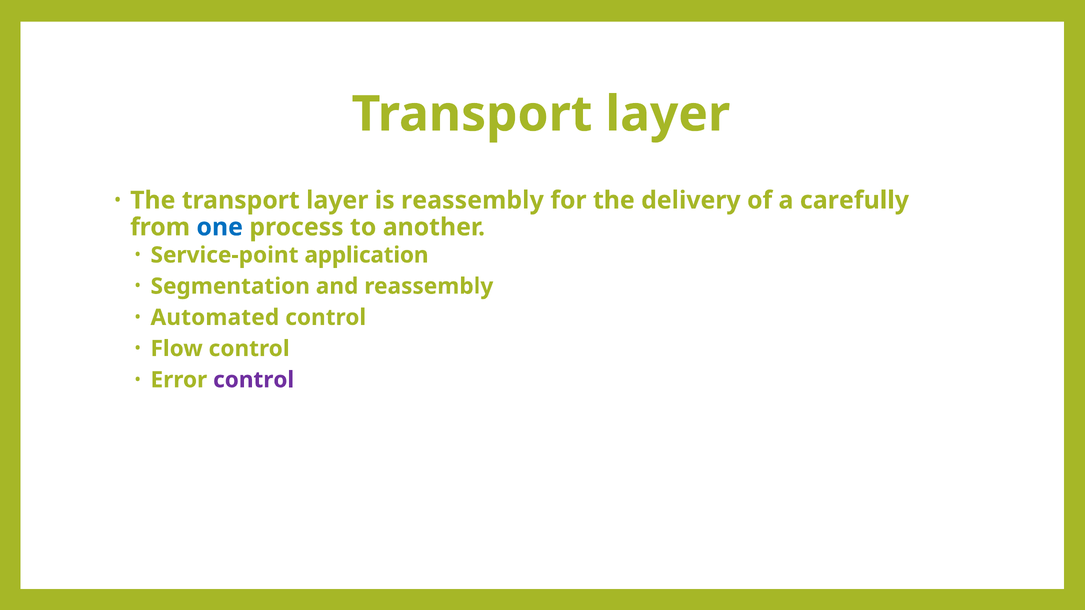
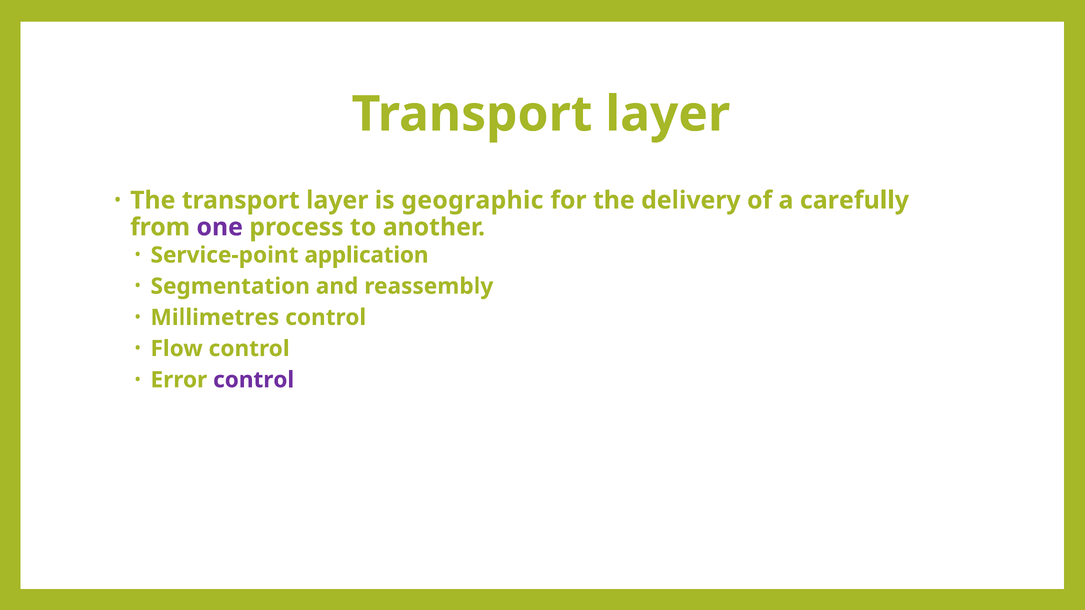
is reassembly: reassembly -> geographic (472, 200)
one colour: blue -> purple (220, 227)
Automated: Automated -> Millimetres (215, 318)
